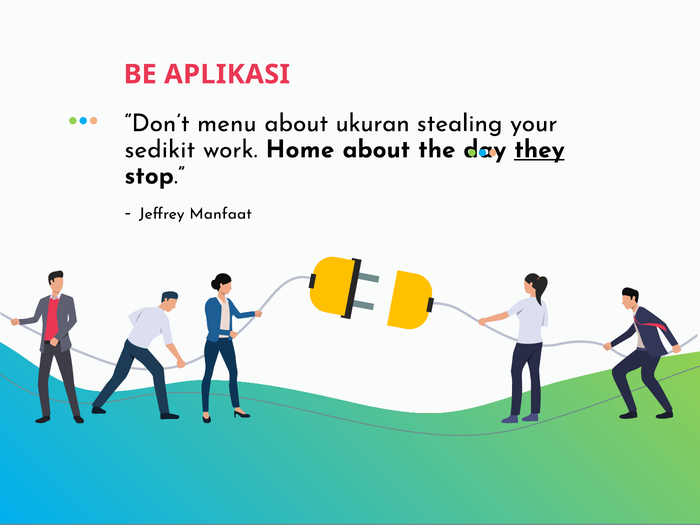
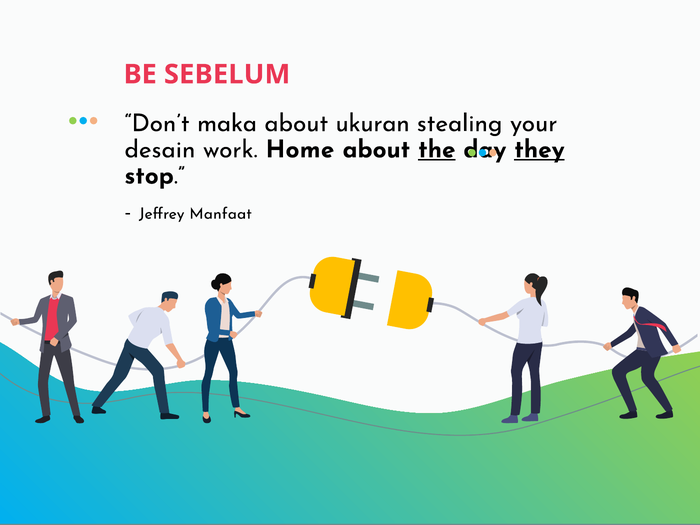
APLIKASI: APLIKASI -> SEBELUM (227, 74)
menu: menu -> maka (227, 123)
sedikit: sedikit -> desain (160, 149)
the underline: none -> present (437, 149)
